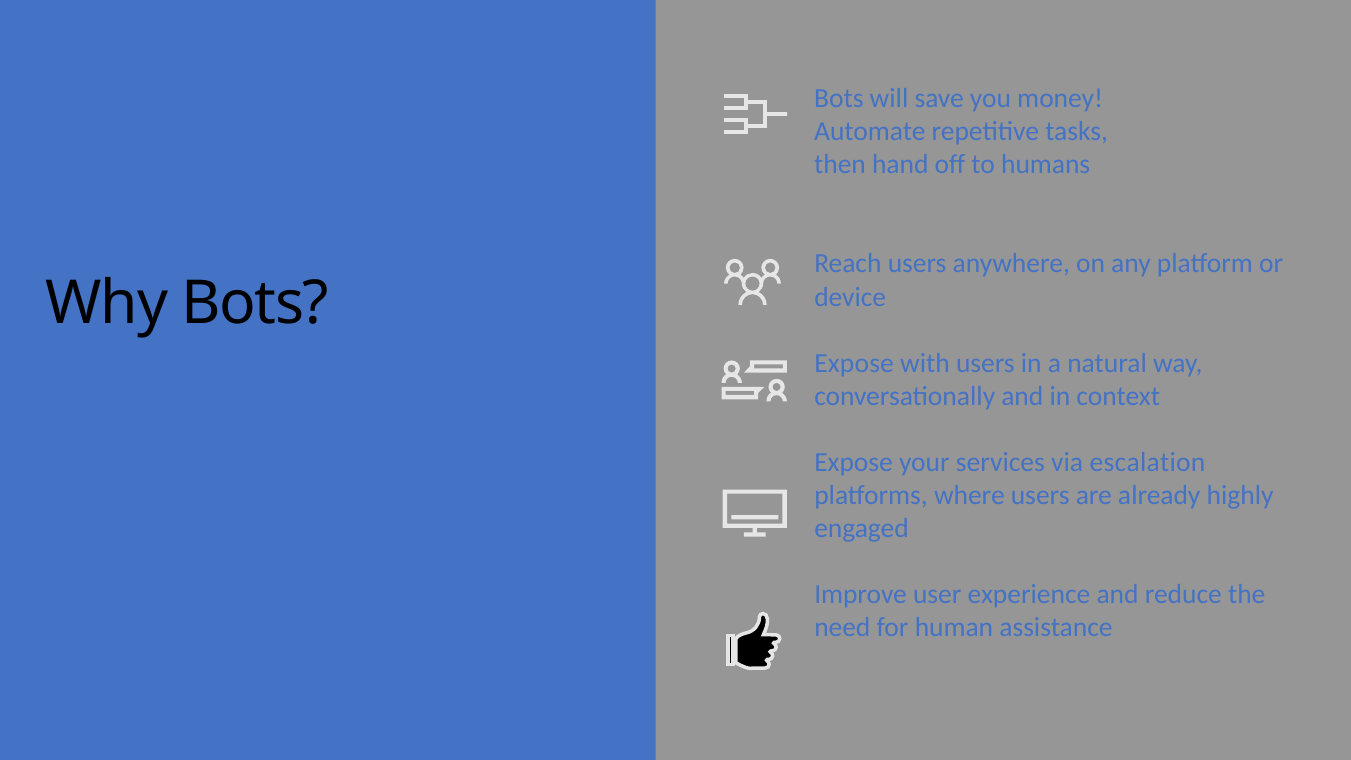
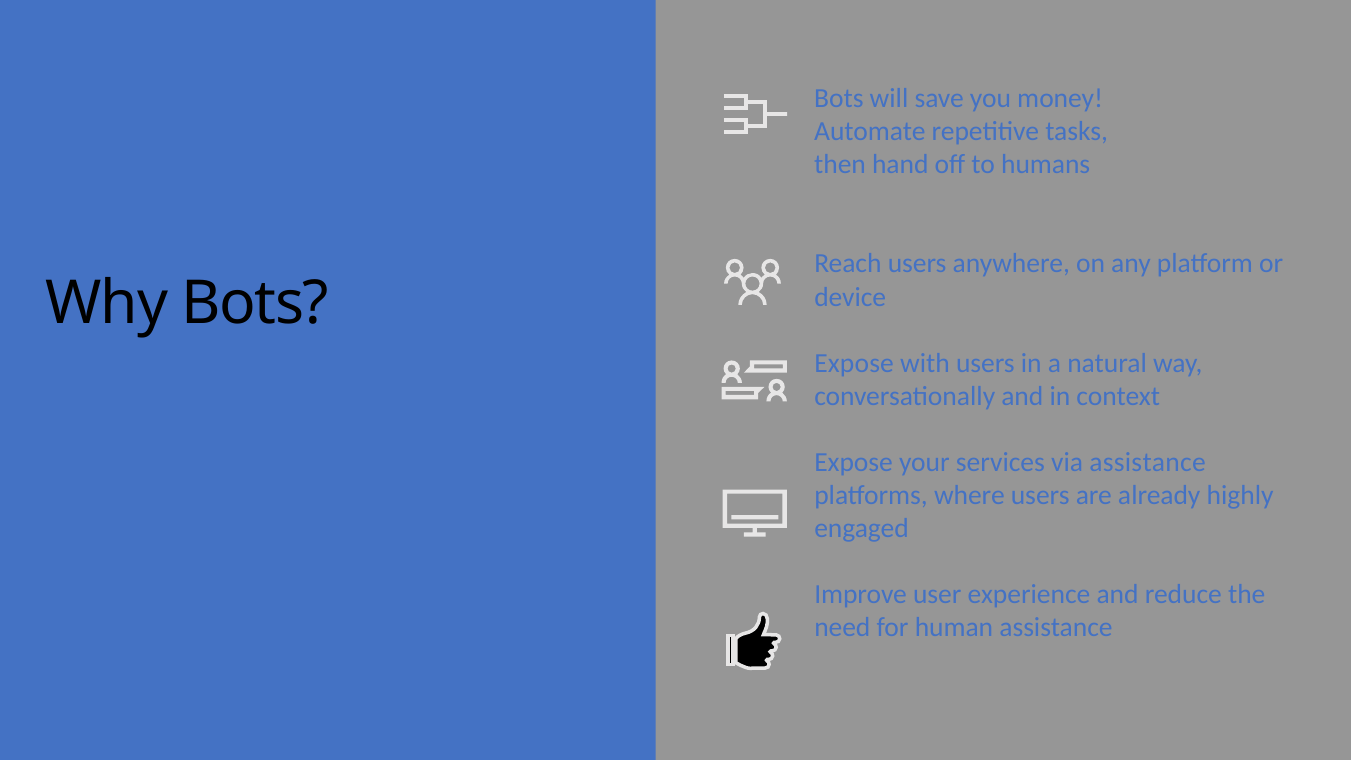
via escalation: escalation -> assistance (1148, 462)
